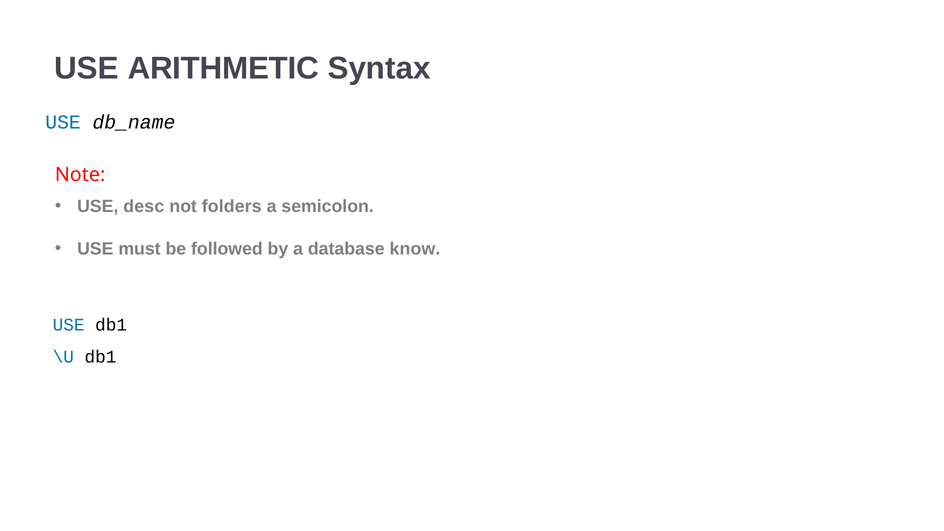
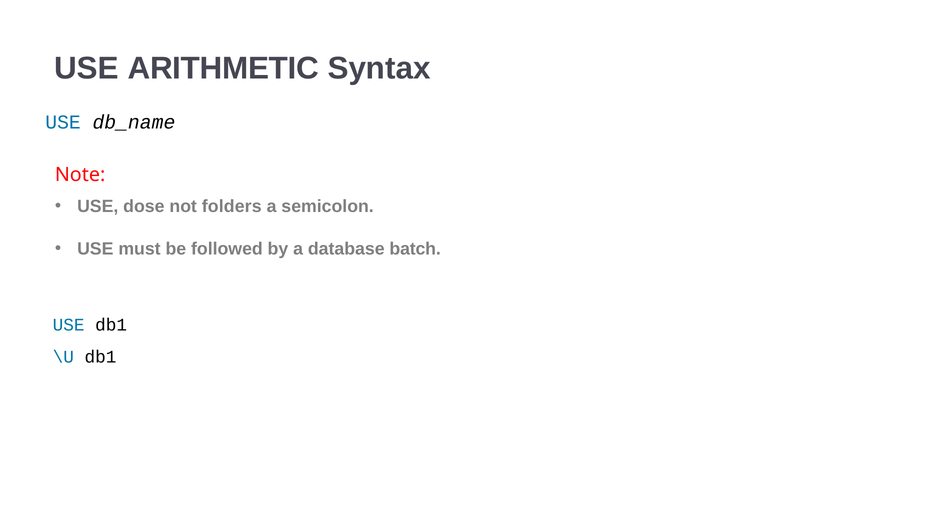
desc: desc -> dose (144, 207)
know: know -> batch (415, 249)
